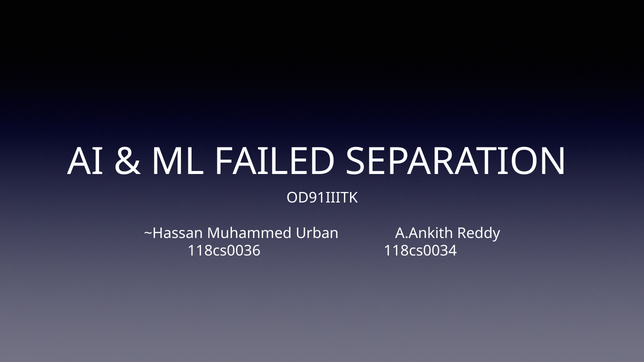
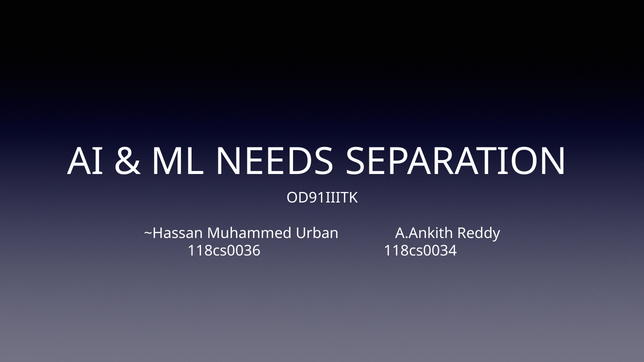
FAILED: FAILED -> NEEDS (275, 162)
